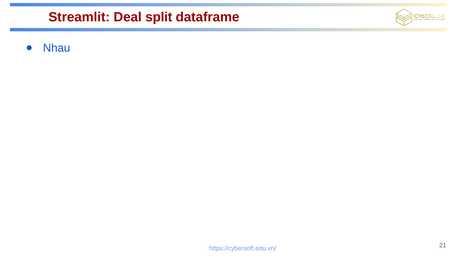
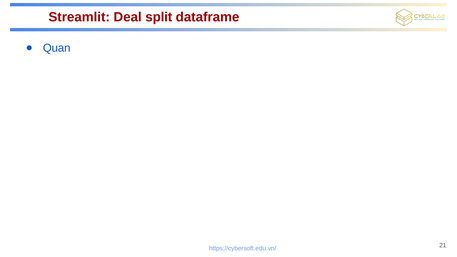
Nhau: Nhau -> Quan (57, 48)
